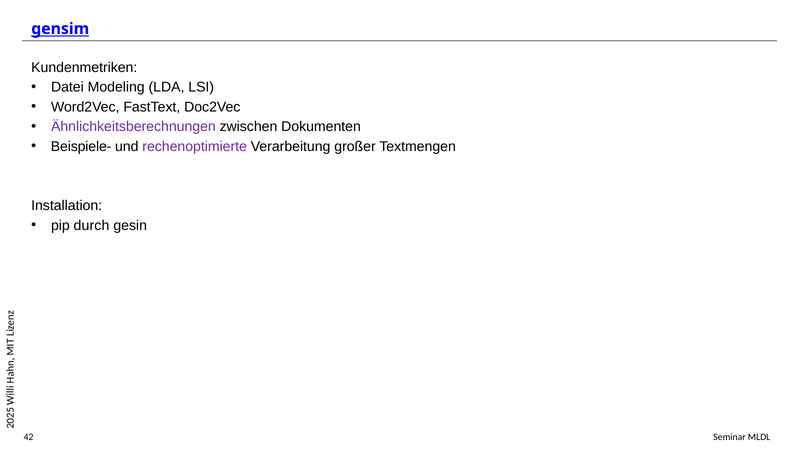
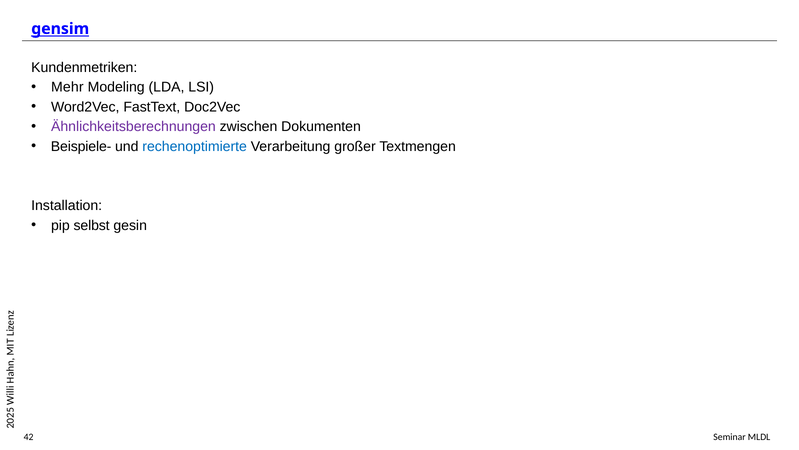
Datei: Datei -> Mehr (67, 87)
rechenoptimierte colour: purple -> blue (195, 146)
durch: durch -> selbst (92, 225)
